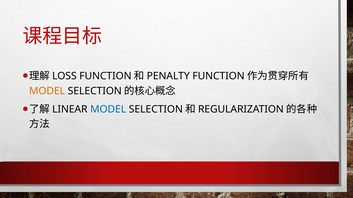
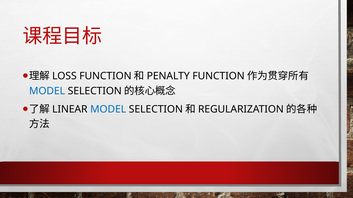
MODEL colour: orange -> blue (47, 91)
